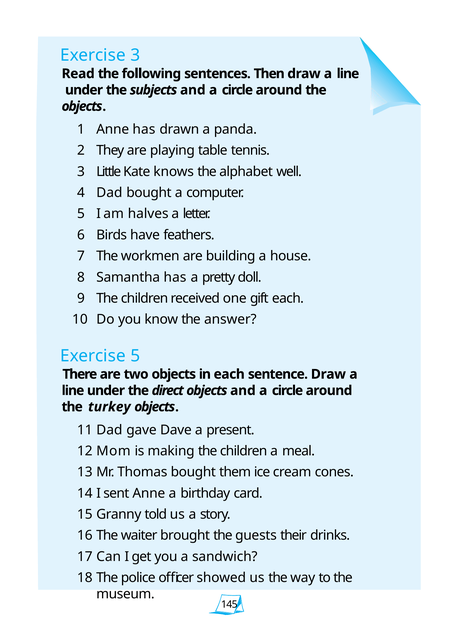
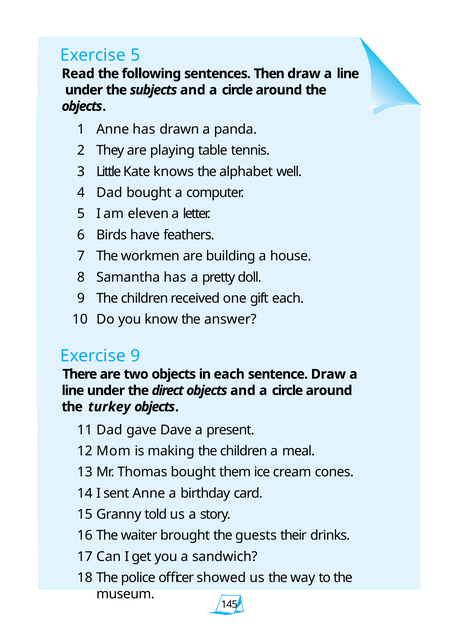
Exercise 3: 3 -> 5 (135, 55)
halves: halves -> eleven (148, 214)
Exercise 5: 5 -> 9 (135, 356)
